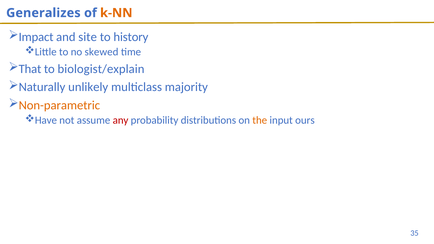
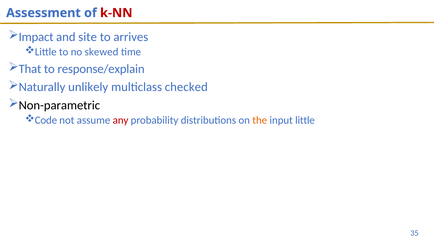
Generalizes: Generalizes -> Assessment (43, 13)
k-NN colour: orange -> red (116, 13)
history: history -> arrives (131, 37)
biologist/explain: biologist/explain -> response/explain (101, 69)
majority: majority -> checked (186, 87)
Non-parametric colour: orange -> black (59, 105)
Have: Have -> Code (46, 120)
input ours: ours -> little (305, 120)
